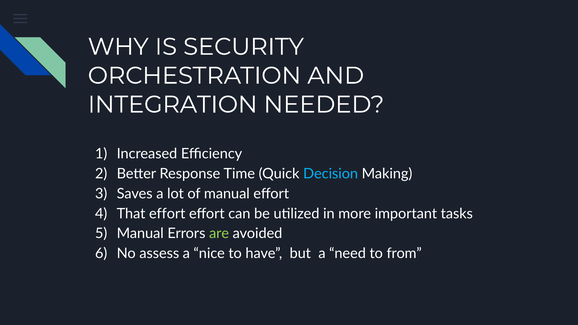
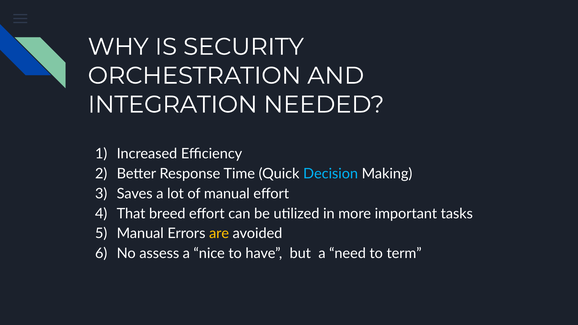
That effort: effort -> breed (167, 214)
are colour: light green -> yellow (219, 234)
from: from -> term (404, 254)
